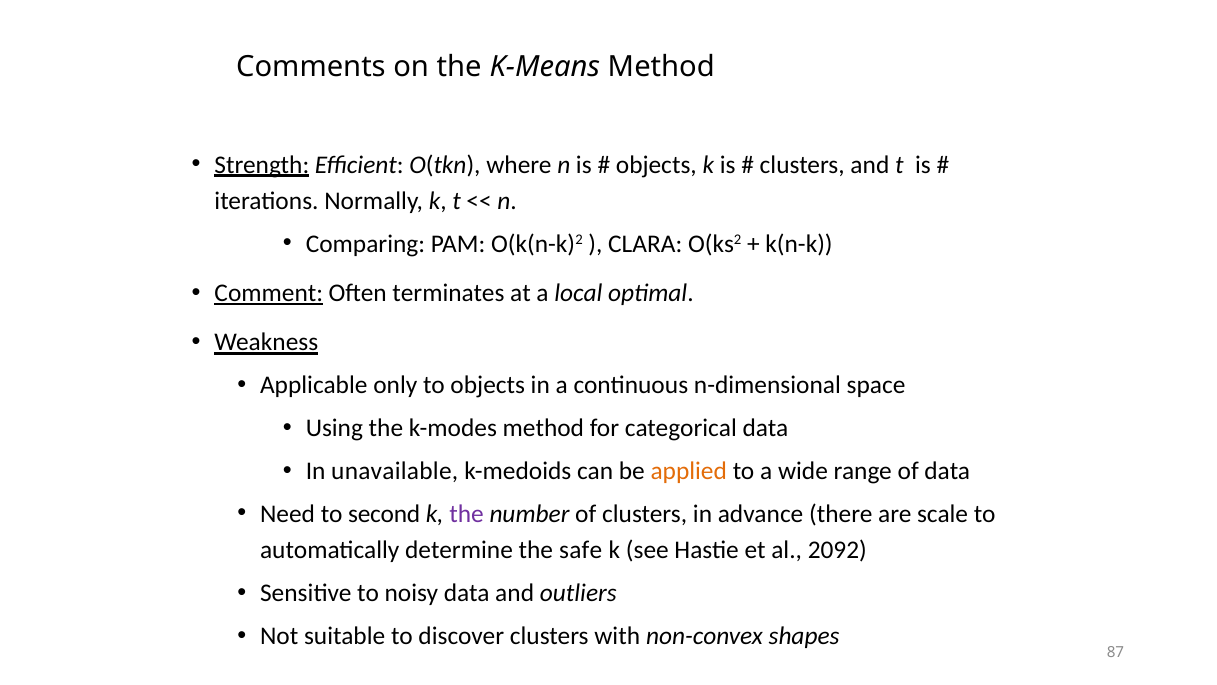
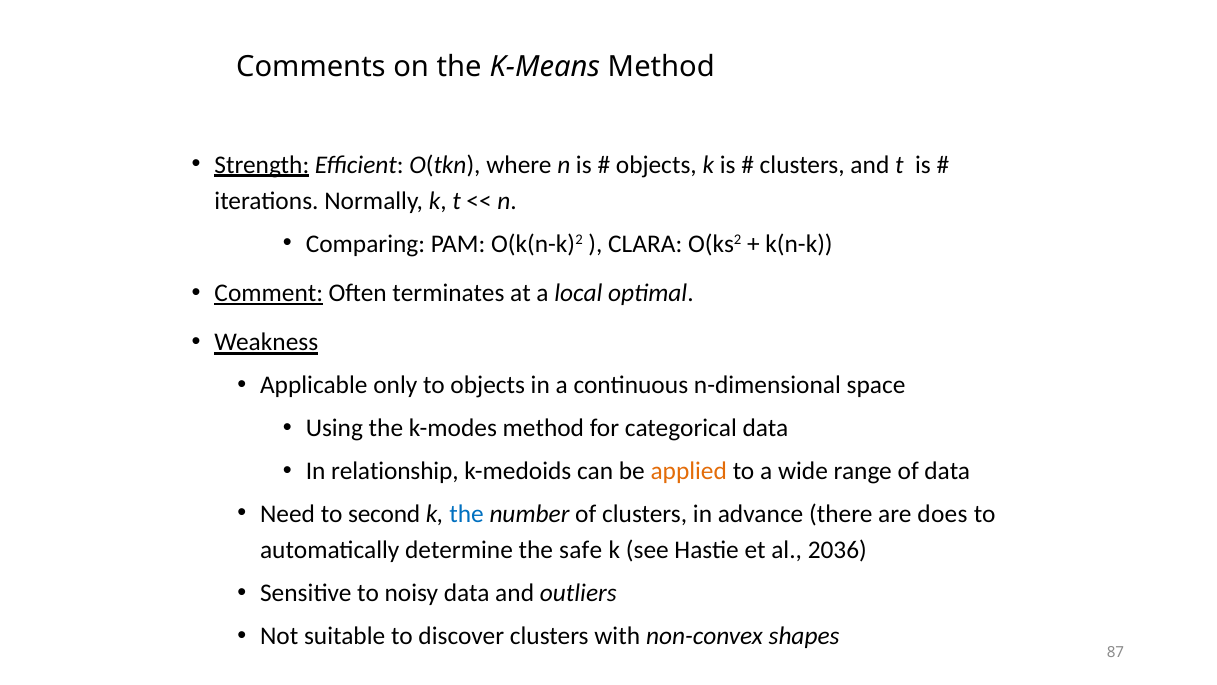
unavailable: unavailable -> relationship (395, 471)
the colour: purple -> blue (467, 514)
scale: scale -> does (942, 514)
2092: 2092 -> 2036 (837, 550)
